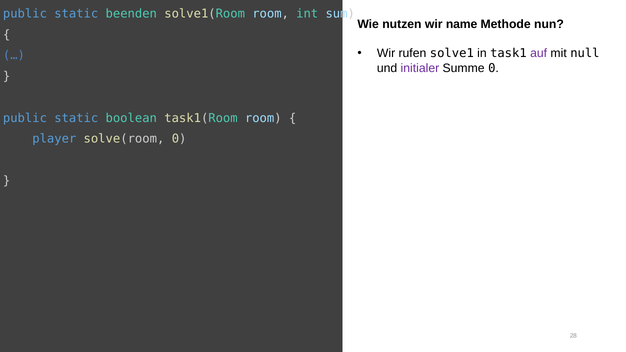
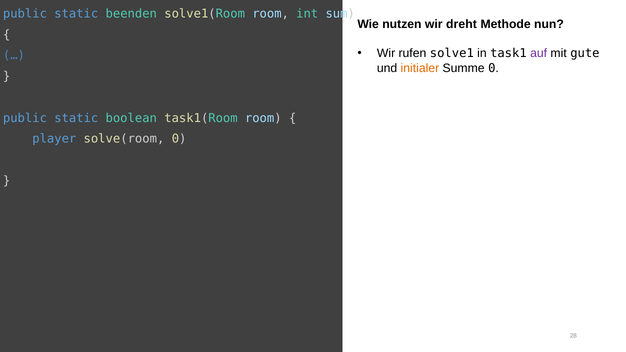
name: name -> dreht (461, 24)
null: null -> gute (585, 53)
initialer colour: purple -> orange (420, 68)
